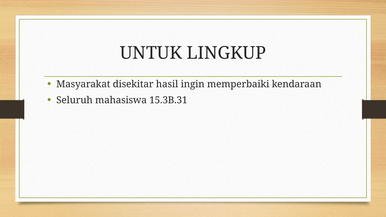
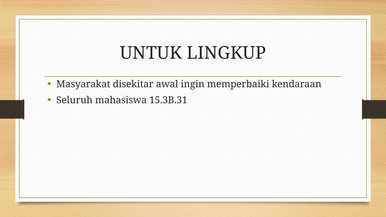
hasil: hasil -> awal (167, 84)
